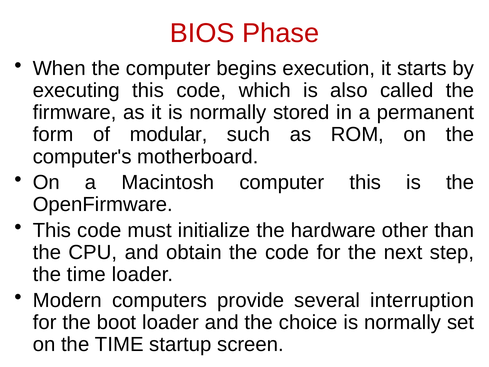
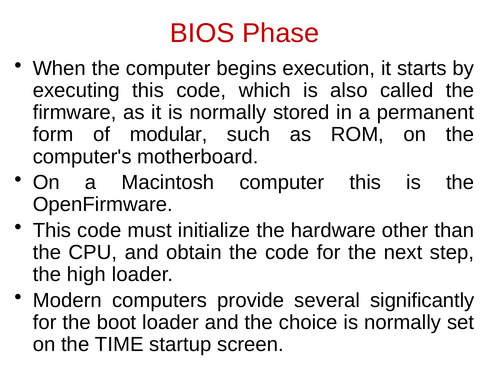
time: time -> high (86, 274)
interruption: interruption -> significantly (422, 300)
